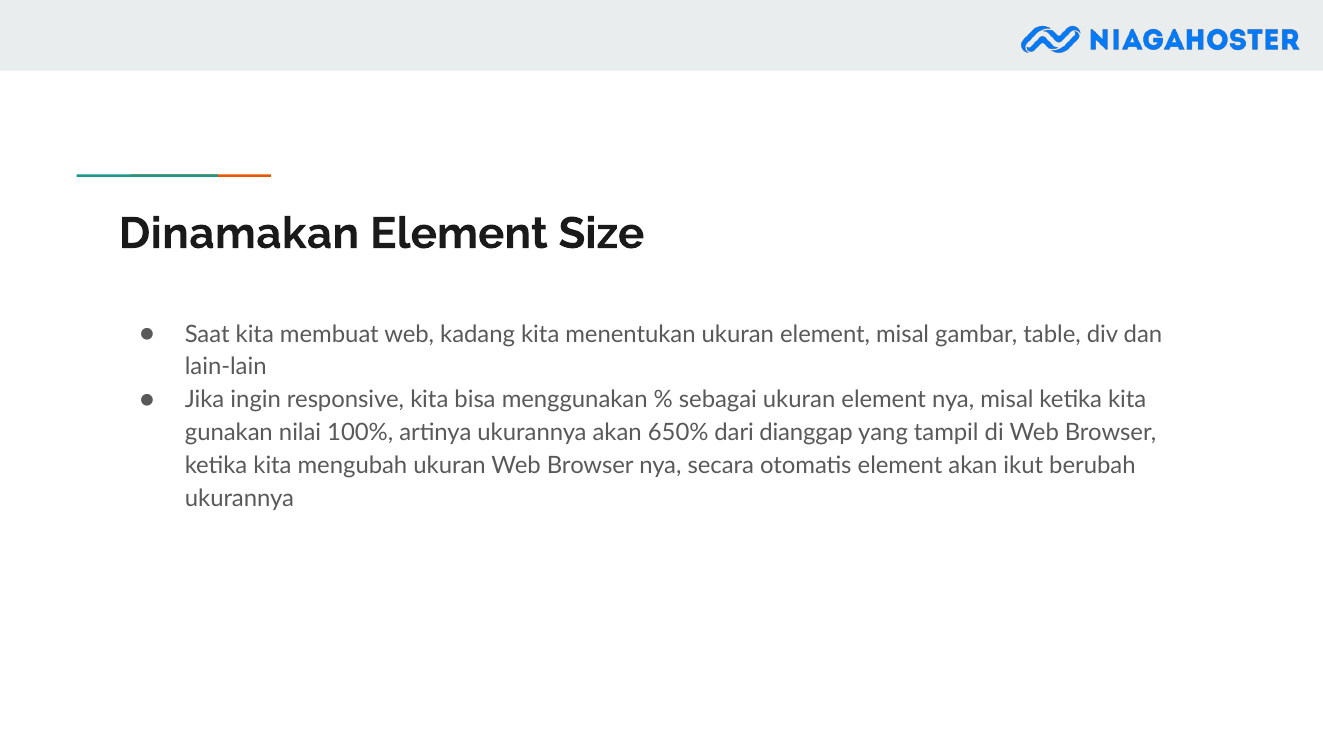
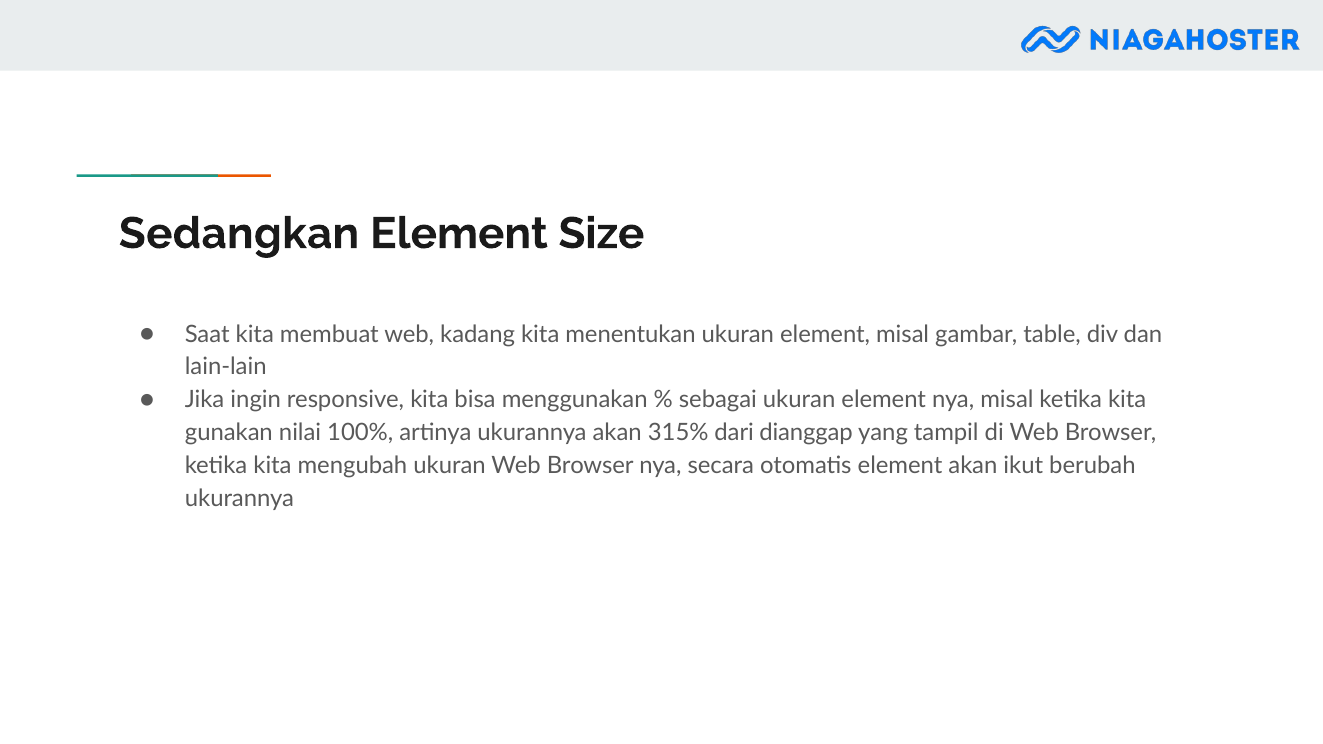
Dinamakan: Dinamakan -> Sedangkan (239, 234)
650%: 650% -> 315% (678, 433)
